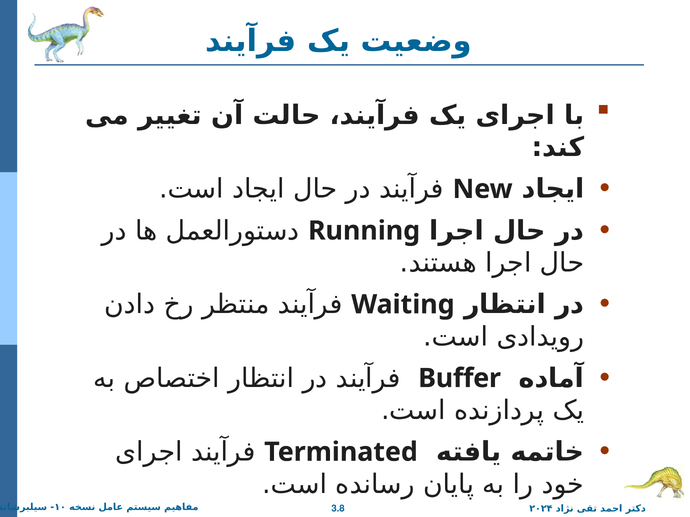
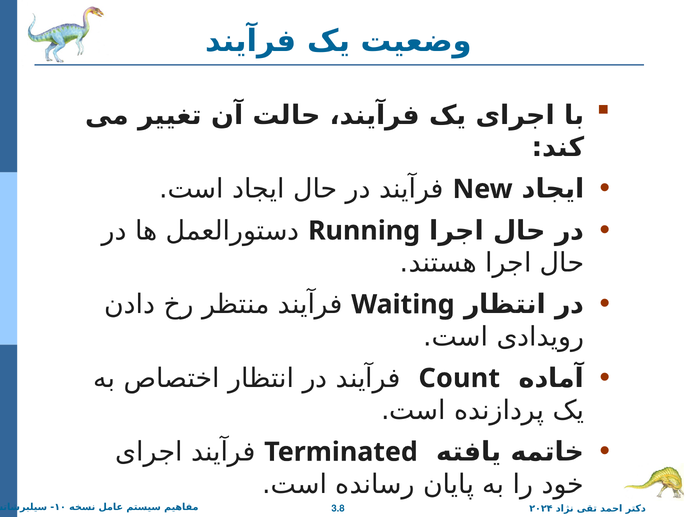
Buffer: Buffer -> Count (459, 379)
